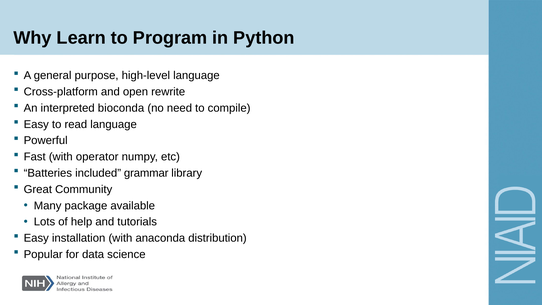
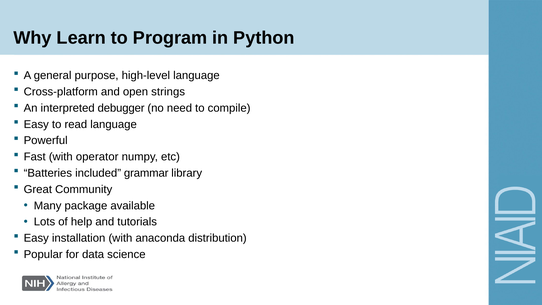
rewrite: rewrite -> strings (168, 92)
bioconda: bioconda -> debugger (121, 108)
